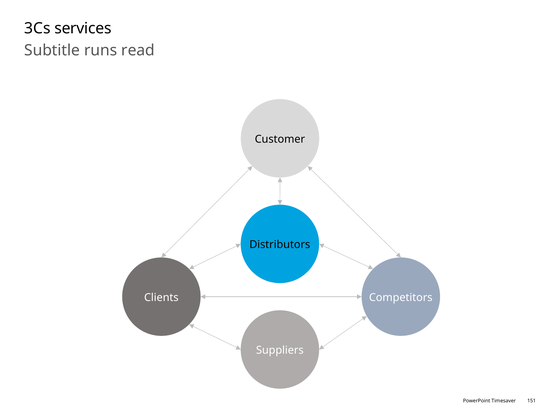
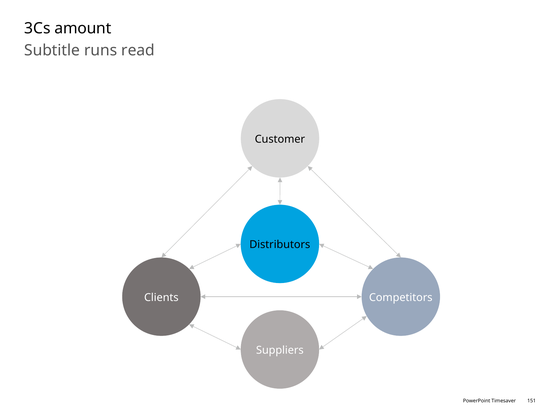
services: services -> amount (83, 29)
